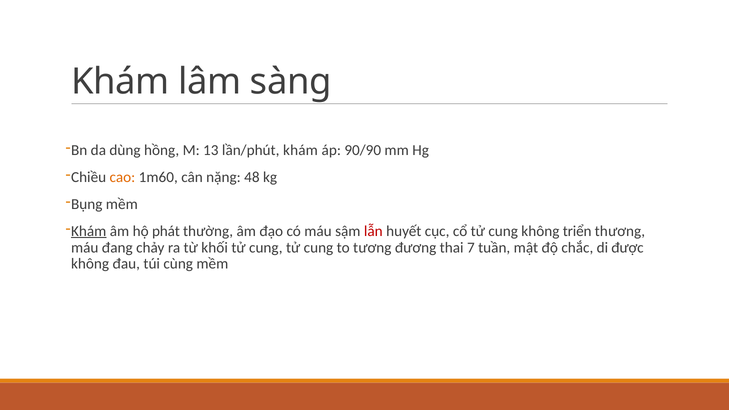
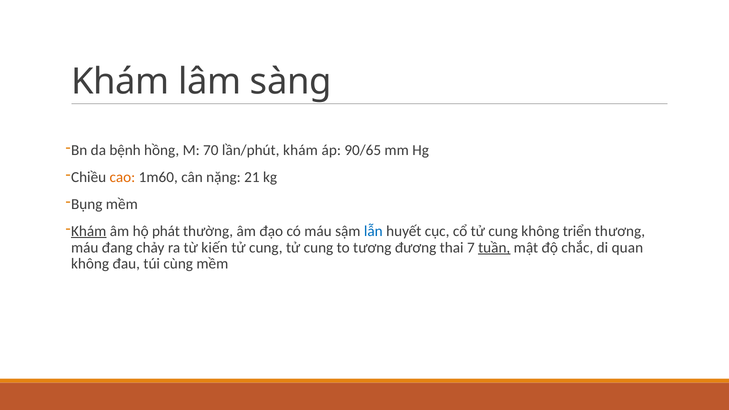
dùng: dùng -> bệnh (125, 150)
13: 13 -> 70 (211, 150)
90/90: 90/90 -> 90/65 (363, 150)
48: 48 -> 21 (252, 177)
lẫn colour: red -> blue (373, 231)
khối: khối -> kiến (215, 248)
tuần underline: none -> present (494, 248)
được: được -> quan (627, 248)
